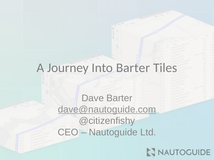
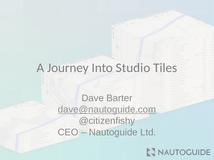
Into Barter: Barter -> Studio (133, 68)
